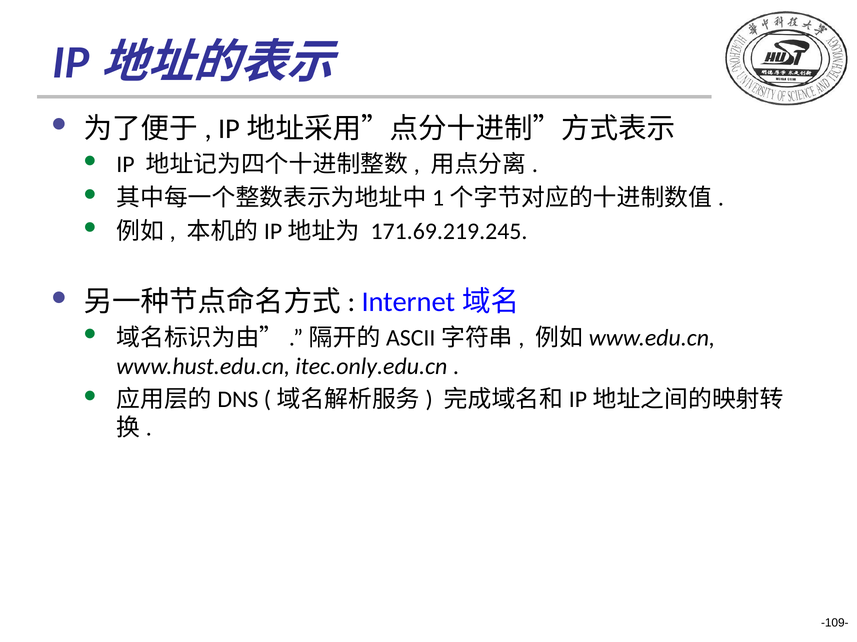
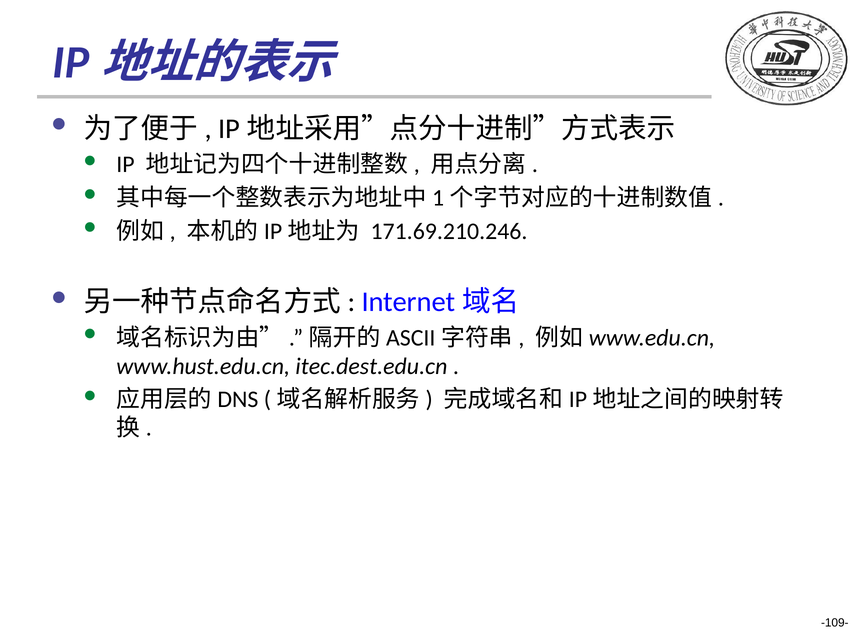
171.69.219.245: 171.69.219.245 -> 171.69.210.246 (449, 231)
itec.only.edu.cn: itec.only.edu.cn -> itec.dest.edu.cn (371, 367)
